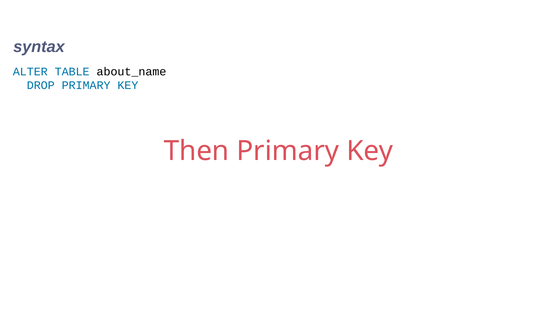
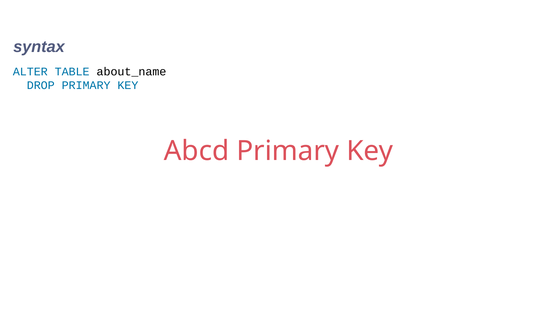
Then: Then -> Abcd (196, 151)
